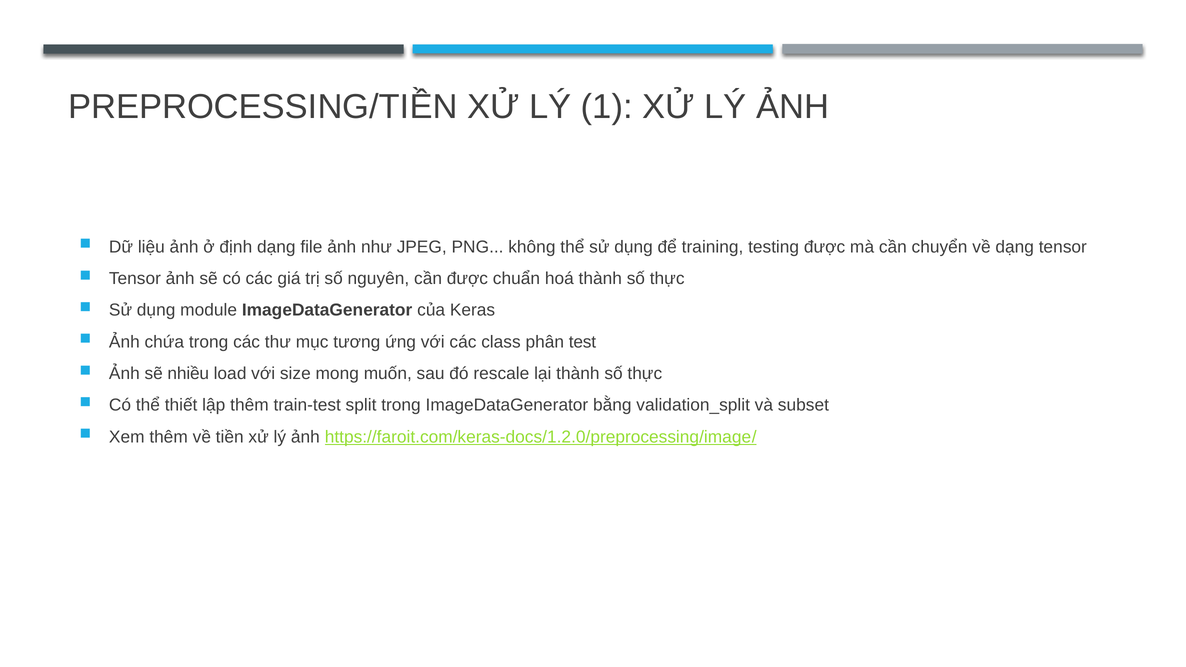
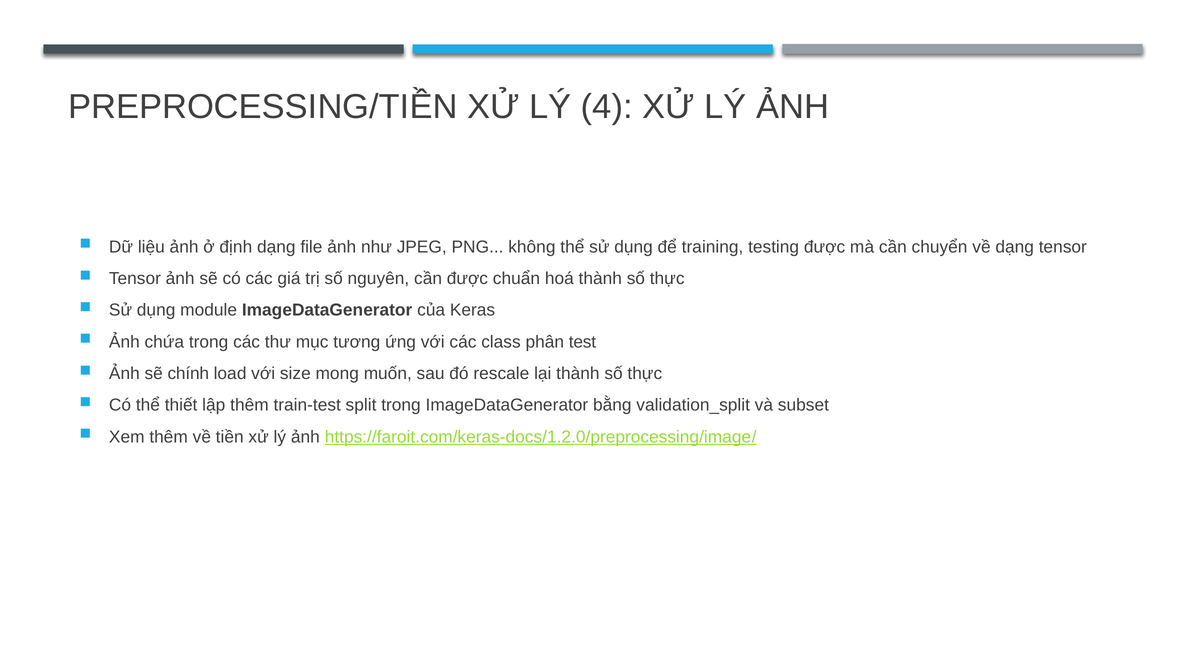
1: 1 -> 4 (607, 107)
nhiều: nhiều -> chính (188, 374)
